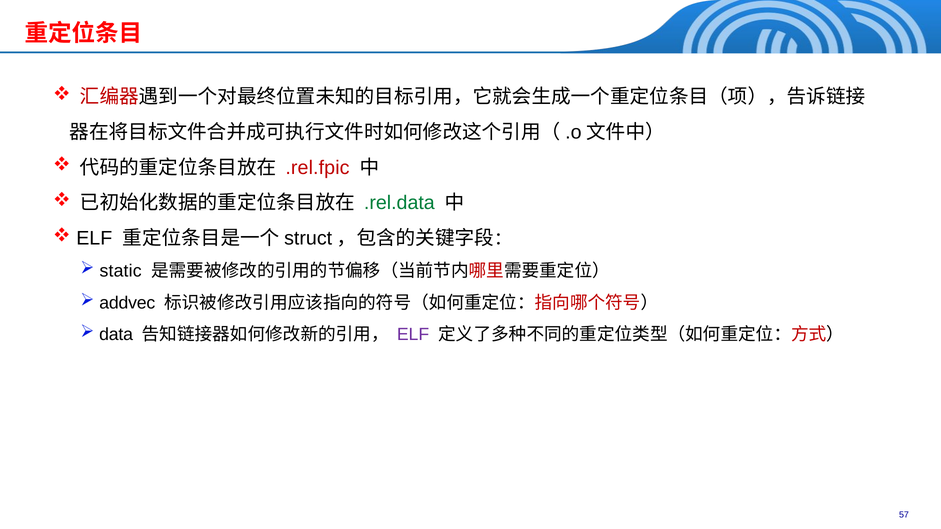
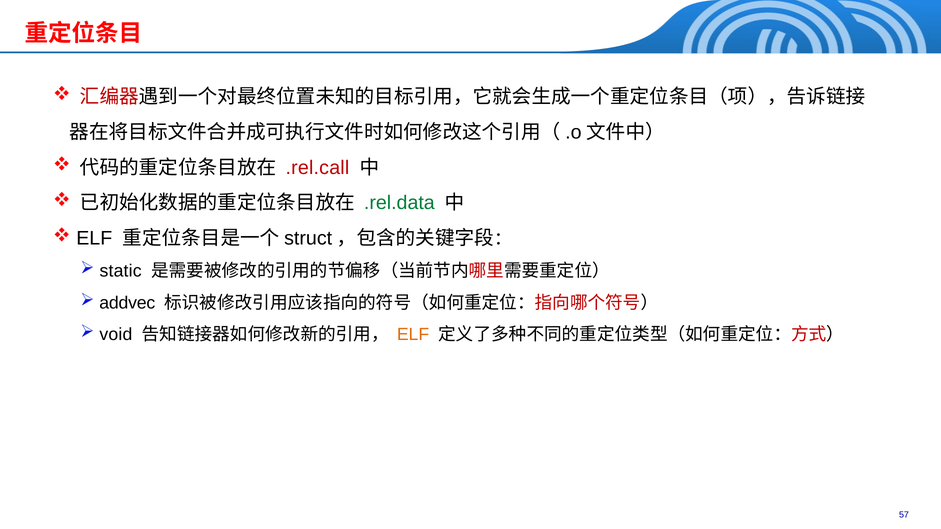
.rel.fpic: .rel.fpic -> .rel.call (317, 168)
data: data -> void (116, 335)
ELF colour: purple -> orange (413, 335)
